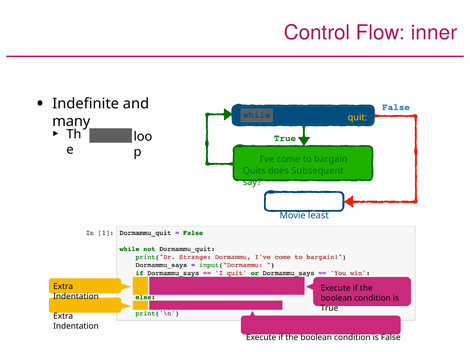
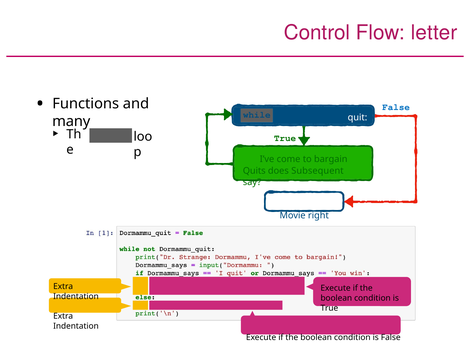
inner: inner -> letter (434, 33)
Indefinite: Indefinite -> Functions (86, 104)
quit colour: yellow -> white (357, 118)
least: least -> right (318, 216)
